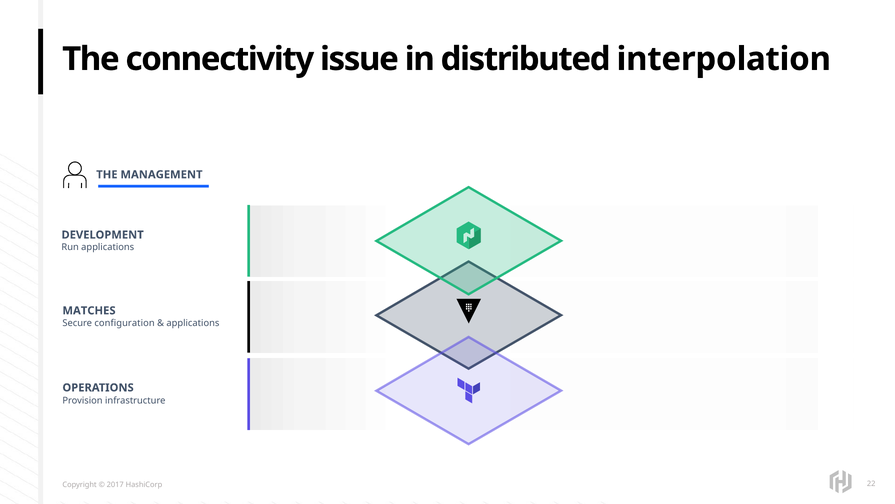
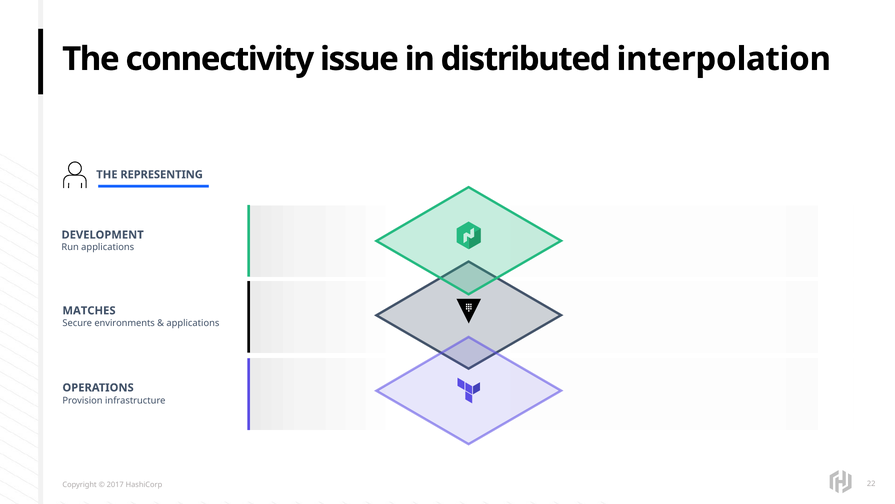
MANAGEMENT: MANAGEMENT -> REPRESENTING (162, 174)
configuration: configuration -> environments (125, 323)
